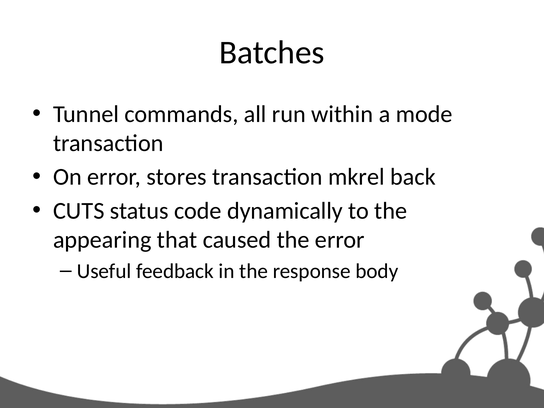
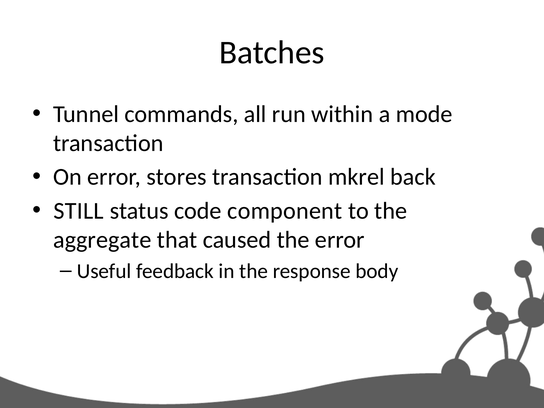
CUTS: CUTS -> STILL (79, 211)
dynamically: dynamically -> component (285, 211)
appearing: appearing -> aggregate (102, 240)
